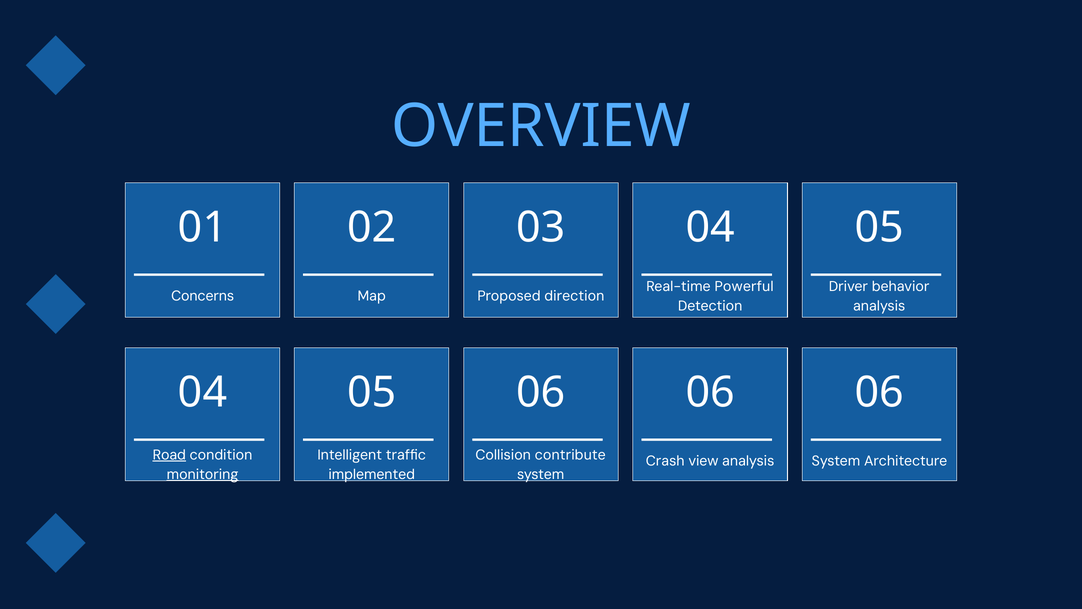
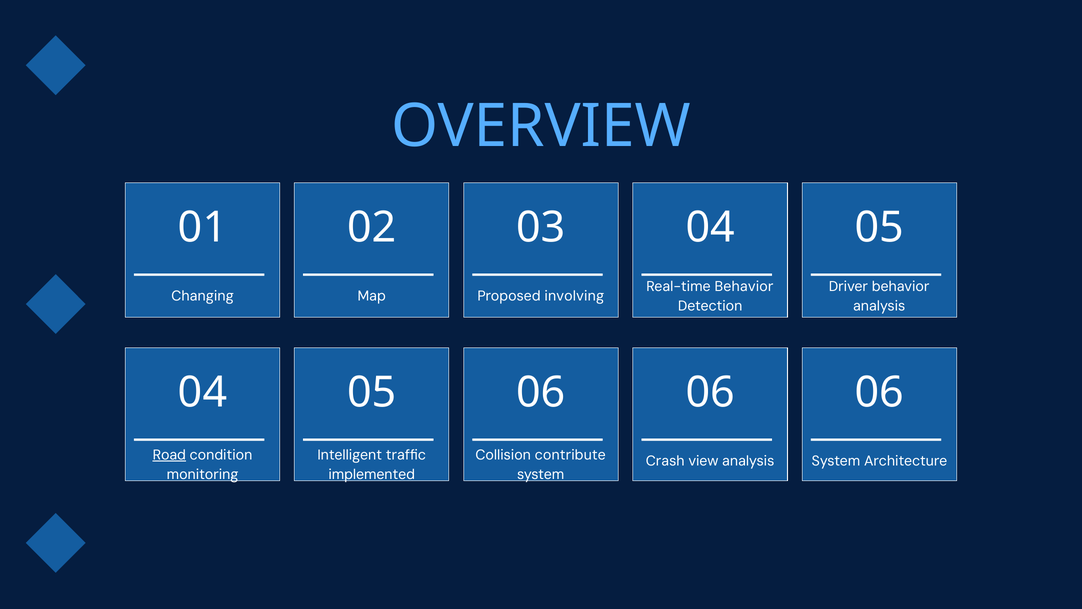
Real-time Powerful: Powerful -> Behavior (744, 286)
Concerns: Concerns -> Changing (203, 296)
direction: direction -> involving (574, 296)
monitoring underline: present -> none (203, 474)
